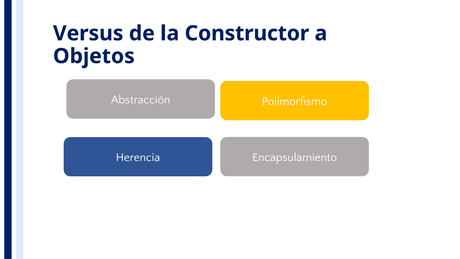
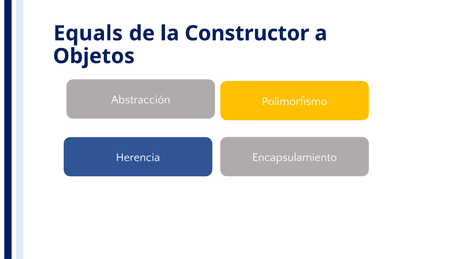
Versus: Versus -> Equals (88, 33)
